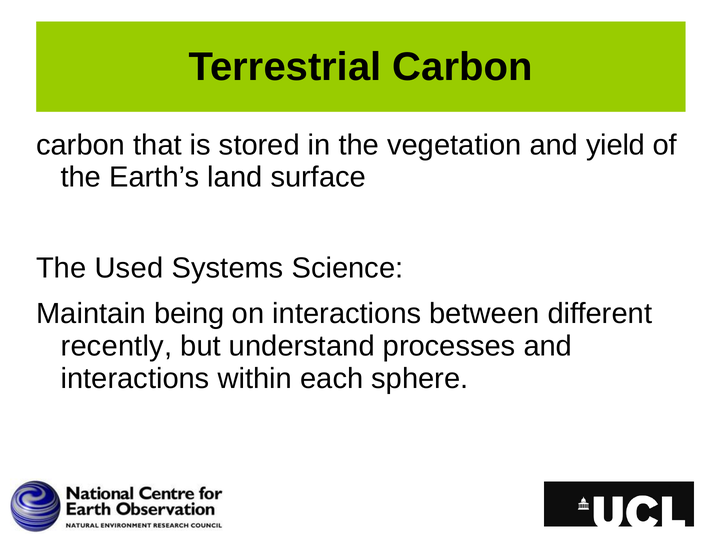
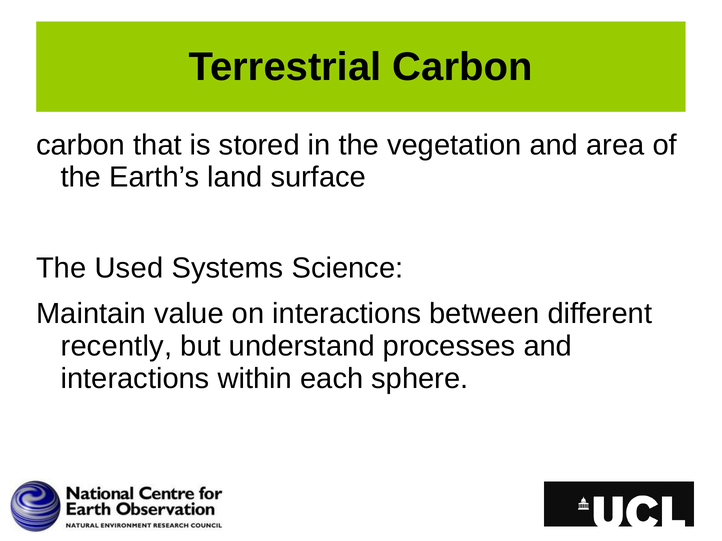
yield: yield -> area (615, 145)
being: being -> value (189, 314)
